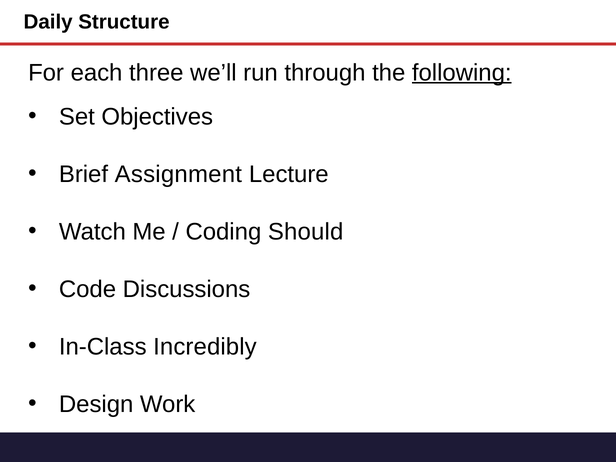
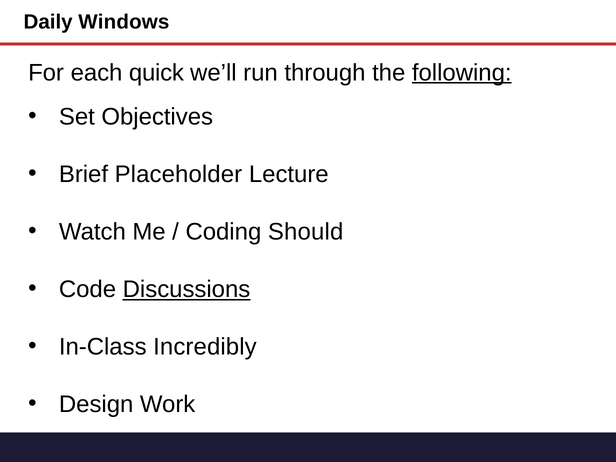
Structure: Structure -> Windows (124, 22)
three: three -> quick (156, 73)
Assignment: Assignment -> Placeholder (178, 174)
Discussions underline: none -> present (187, 289)
